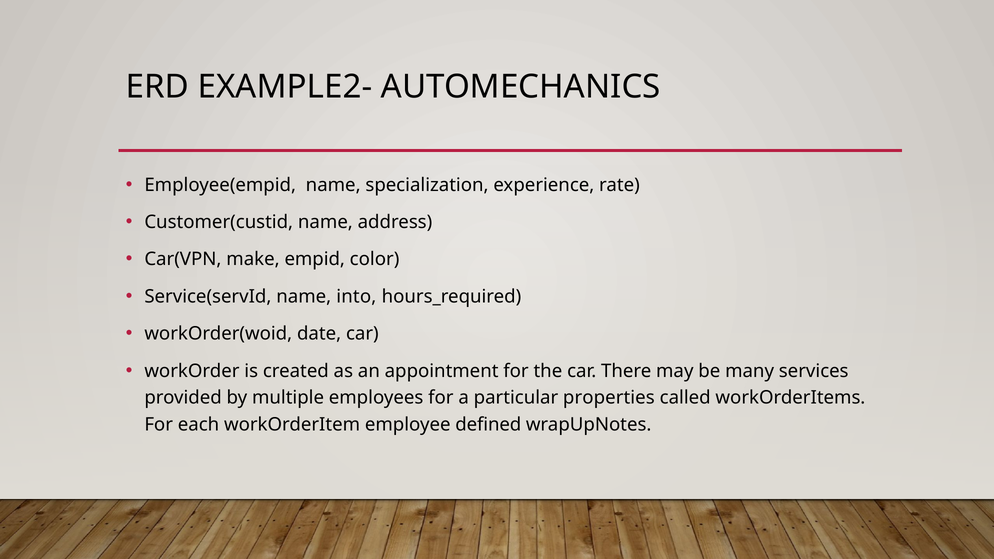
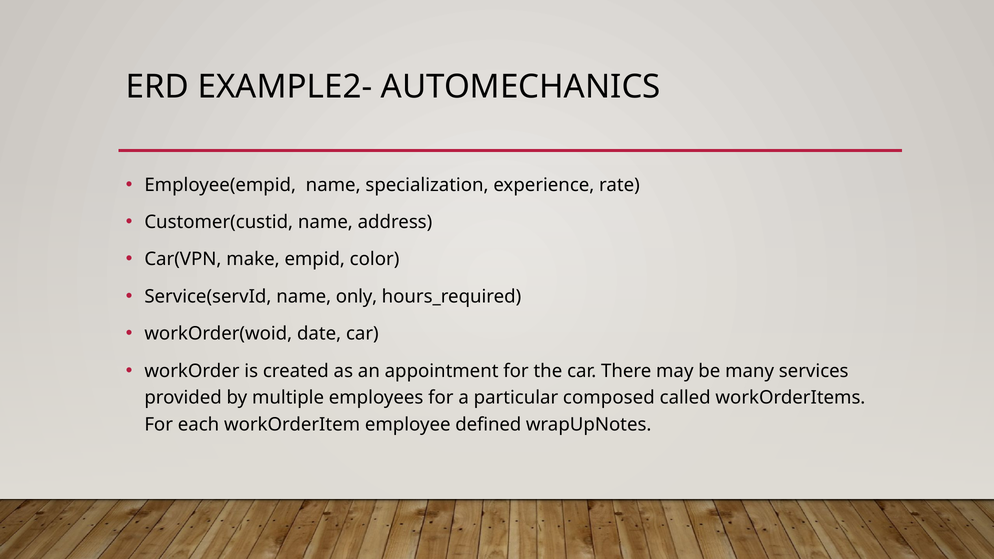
into: into -> only (356, 297)
properties: properties -> composed (609, 398)
